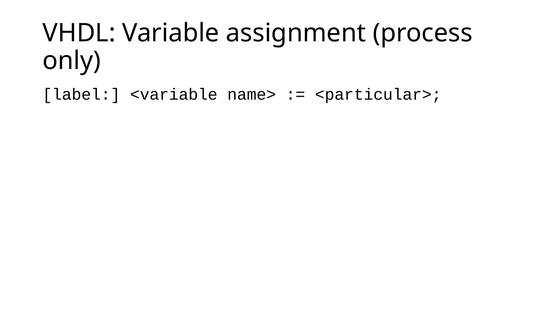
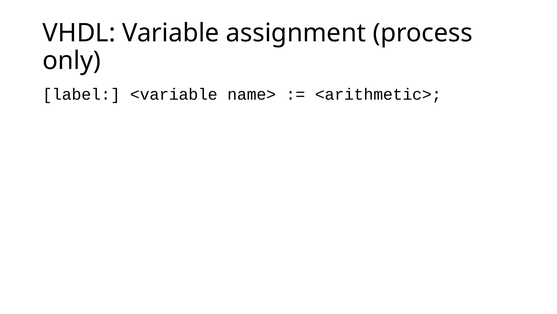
<particular>: <particular> -> <arithmetic> (378, 94)
